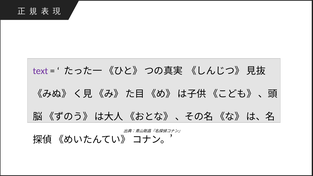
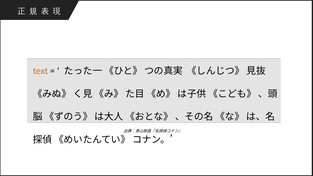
text colour: purple -> orange (40, 71)
